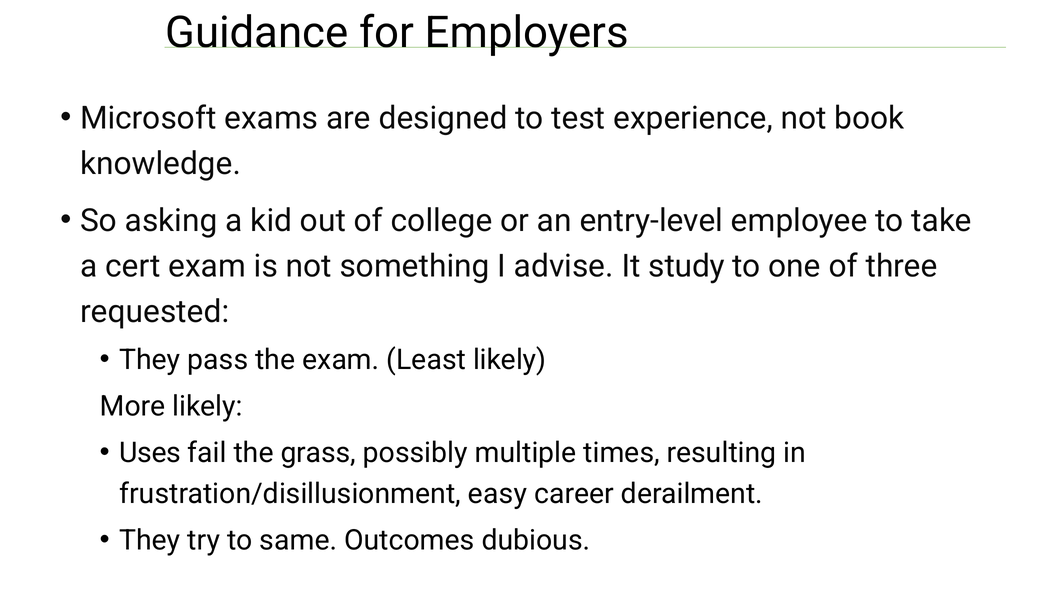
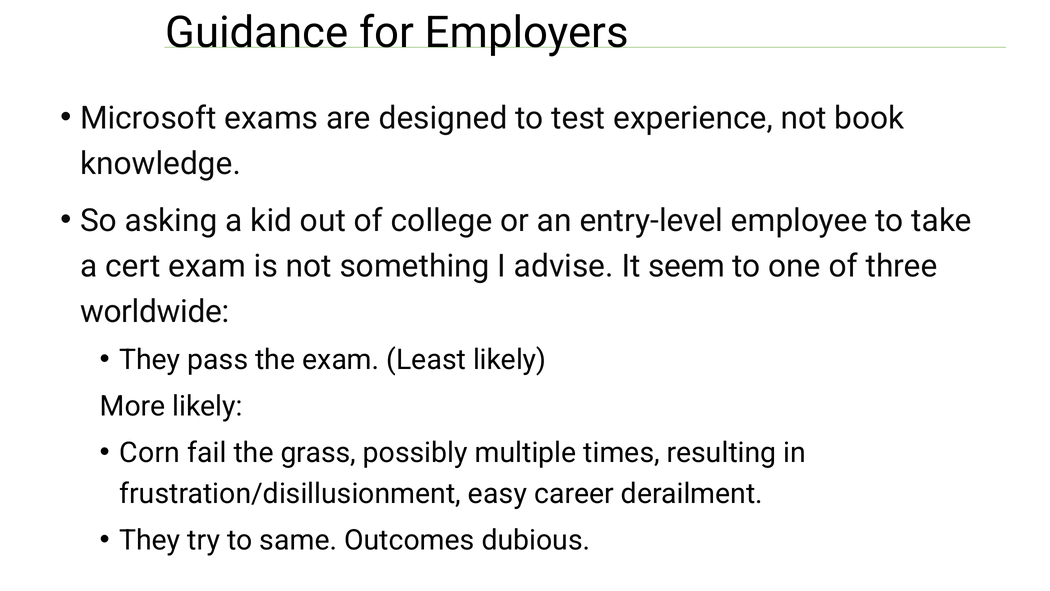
study: study -> seem (687, 266)
requested: requested -> worldwide (155, 312)
Uses: Uses -> Corn (150, 453)
